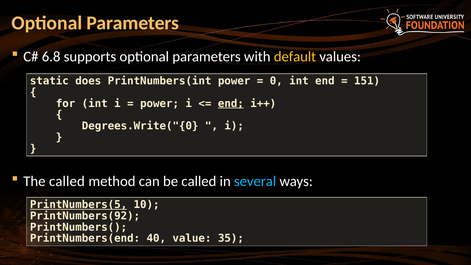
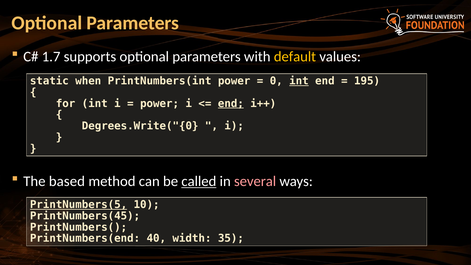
6.8: 6.8 -> 1.7 (51, 57)
does: does -> when (88, 81)
int underline: none -> present (299, 81)
151: 151 -> 195 (367, 81)
The called: called -> based (67, 181)
called underline: none -> present (199, 181)
several colour: light blue -> pink (255, 181)
PrintNumbers(92: PrintNumbers(92 -> PrintNumbers(45 (85, 216)
value: value -> width (192, 238)
